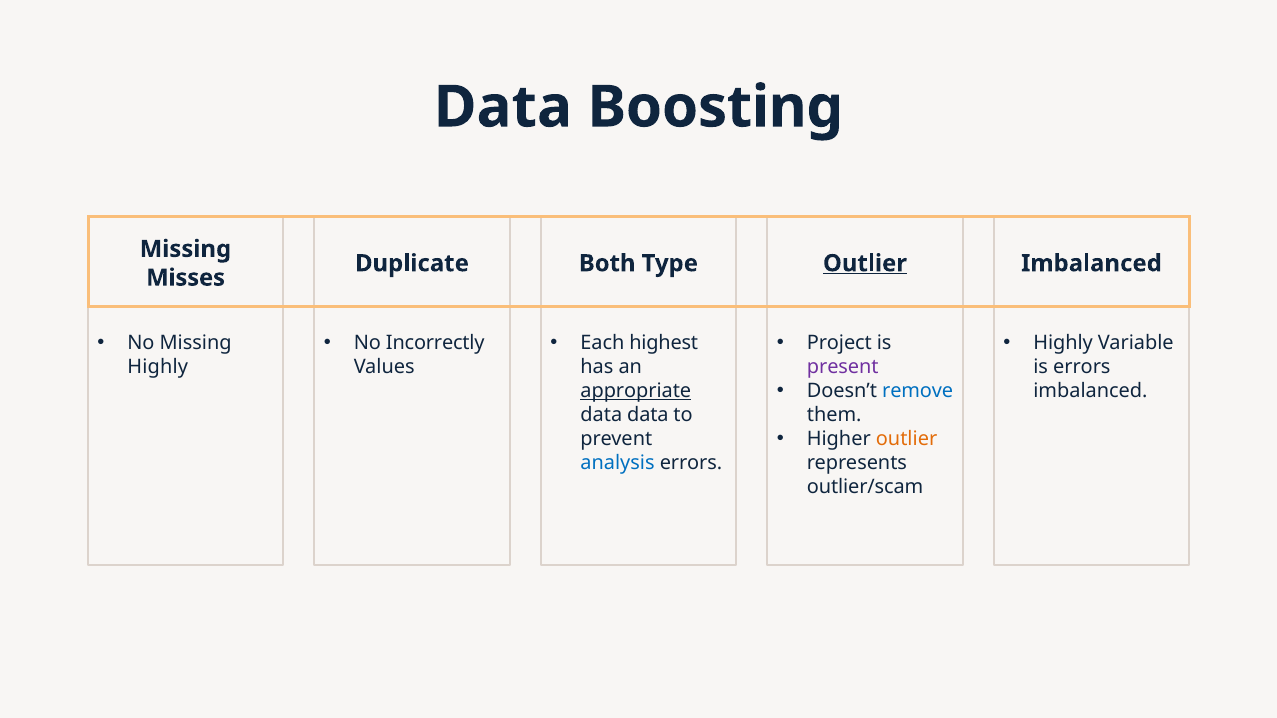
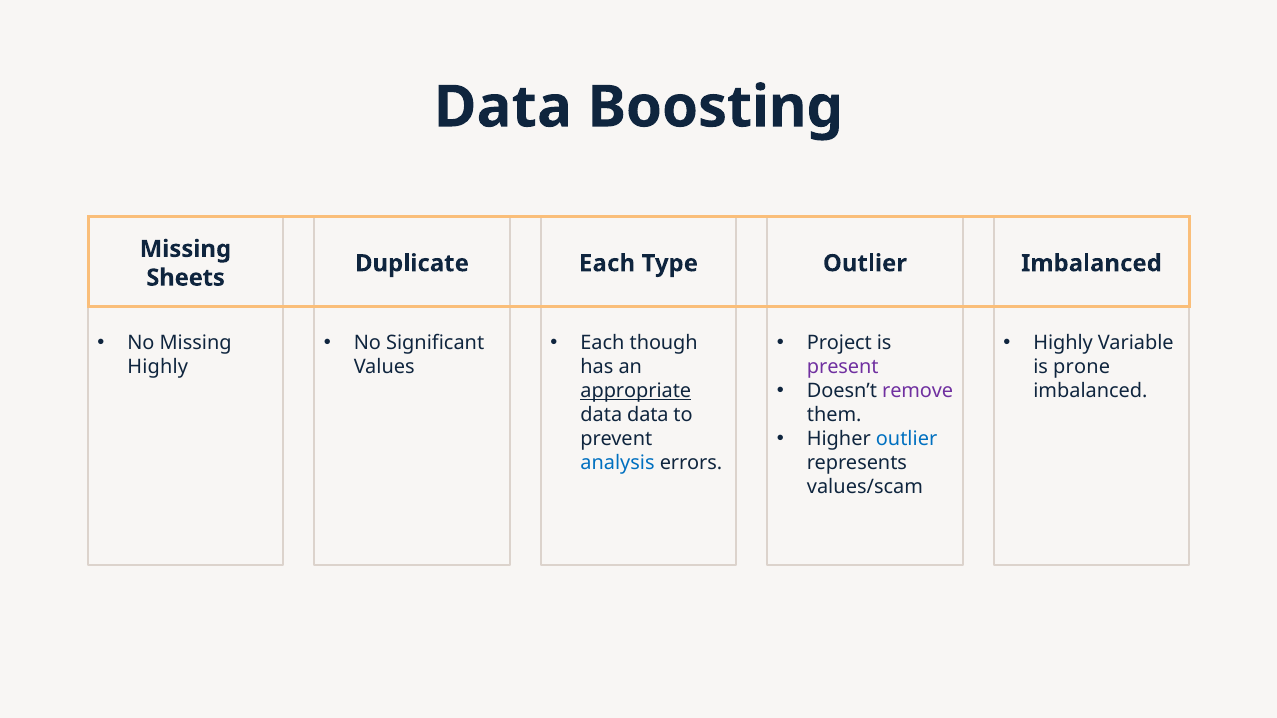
Both: Both -> Each (607, 264)
Outlier underline: present -> none (865, 264)
Misses: Misses -> Sheets (186, 278)
Incorrectly: Incorrectly -> Significant (435, 343)
highest: highest -> though (664, 343)
is errors: errors -> prone (1082, 367)
remove colour: blue -> purple (918, 391)
outlier colour: orange -> blue (907, 439)
outlier/scam: outlier/scam -> values/scam (865, 487)
